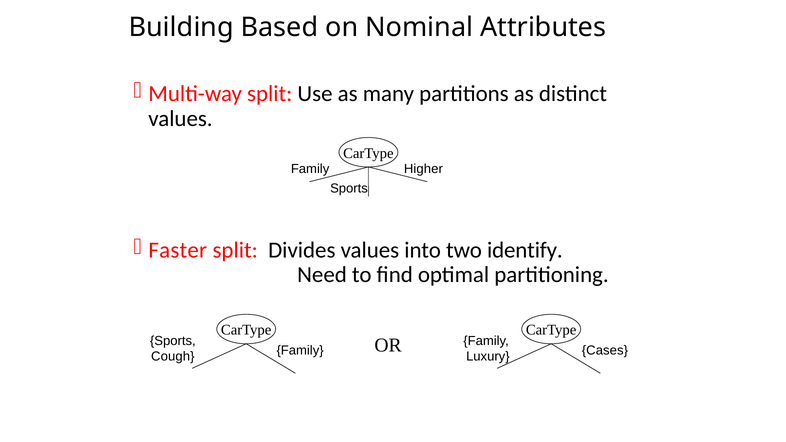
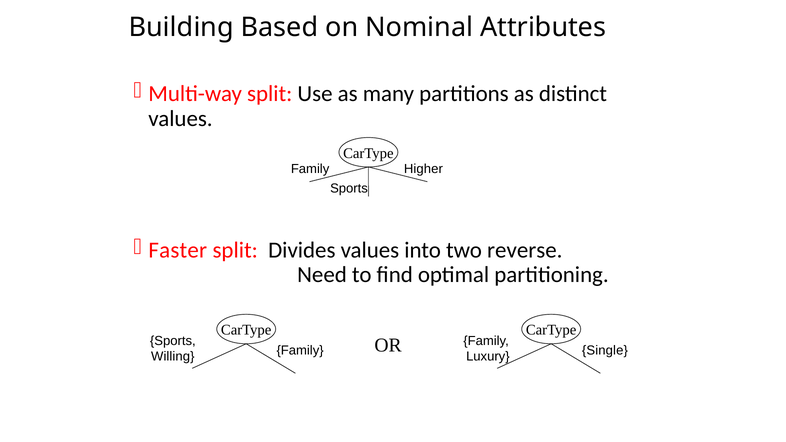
identify: identify -> reverse (525, 250)
Cough: Cough -> Willing (173, 357)
Cases: Cases -> Single (605, 351)
